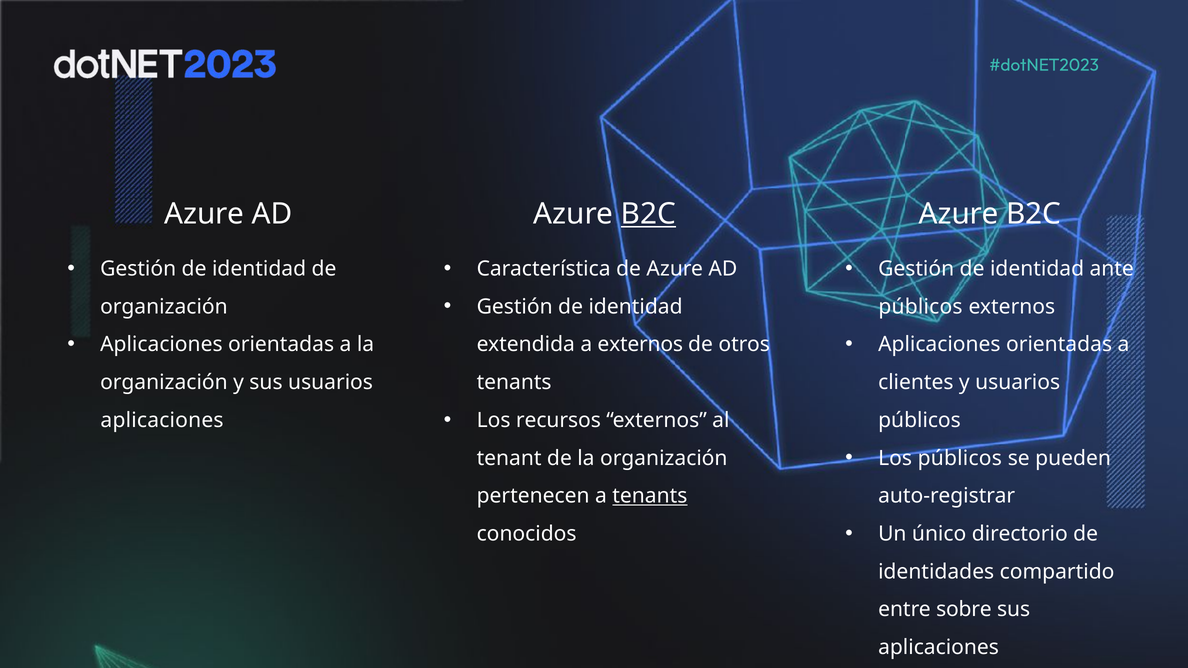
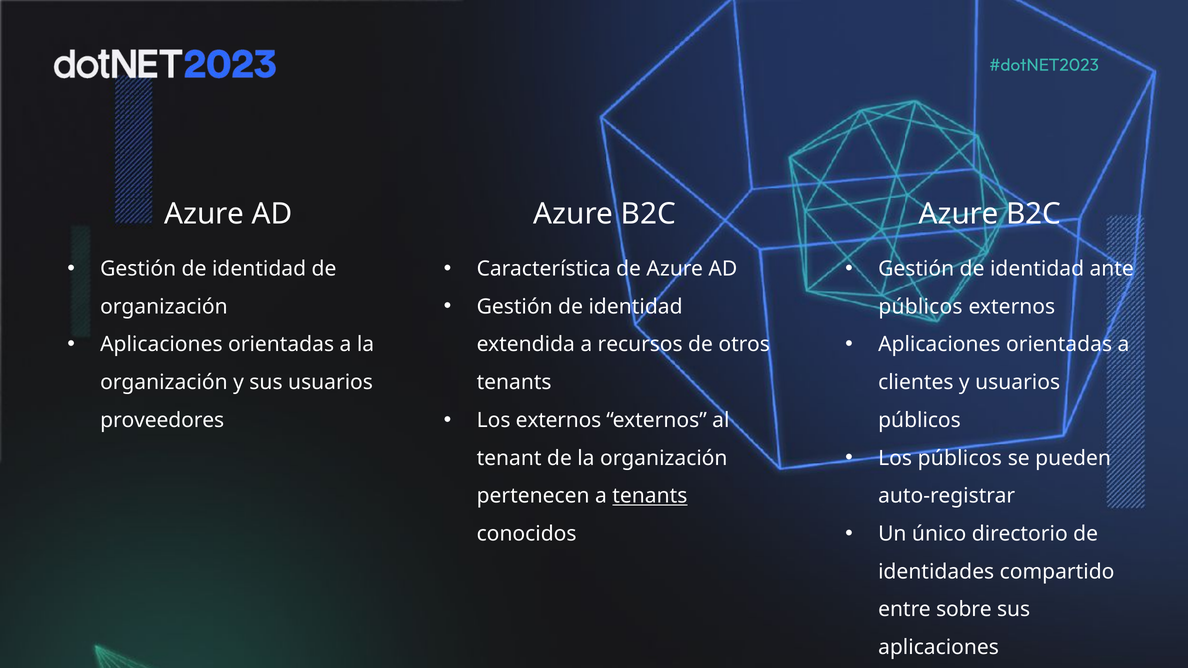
B2C underline: present -> none (648, 214)
a externos: externos -> recursos (640, 345)
Los recursos: recursos -> externos (558, 420)
aplicaciones: aplicaciones -> proveedores (162, 420)
